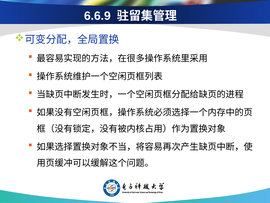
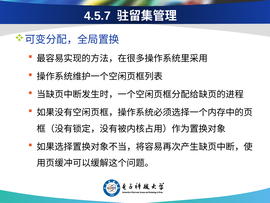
6.6.9: 6.6.9 -> 4.5.7 (97, 16)
